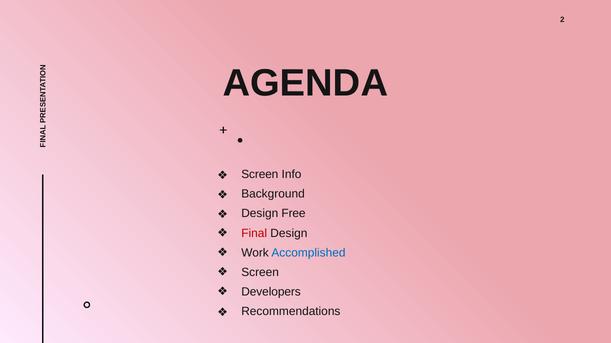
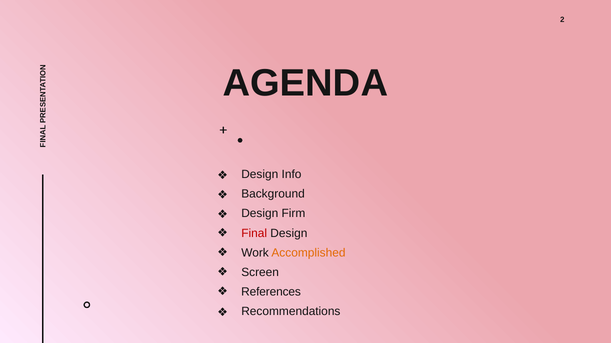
Screen: Screen -> Design (260, 175)
Free: Free -> Firm (293, 214)
Accomplished colour: blue -> orange (308, 253)
Developers: Developers -> References (271, 293)
